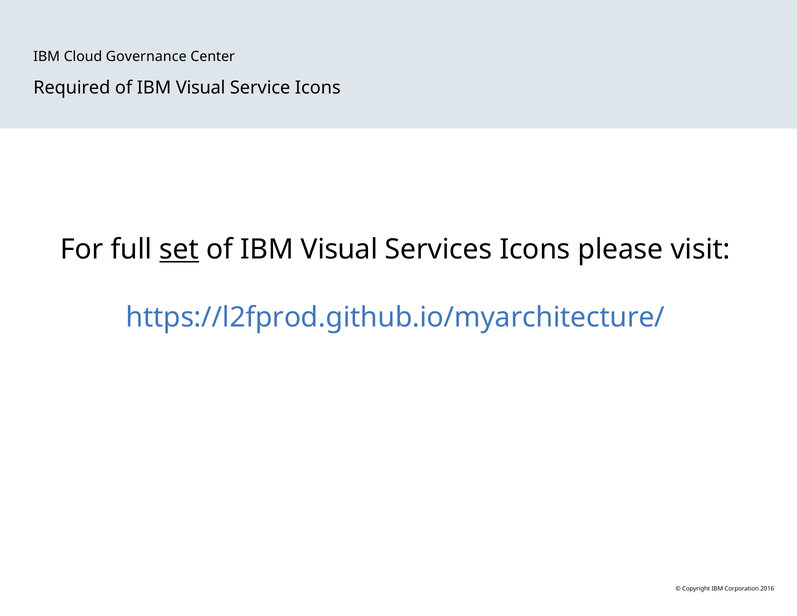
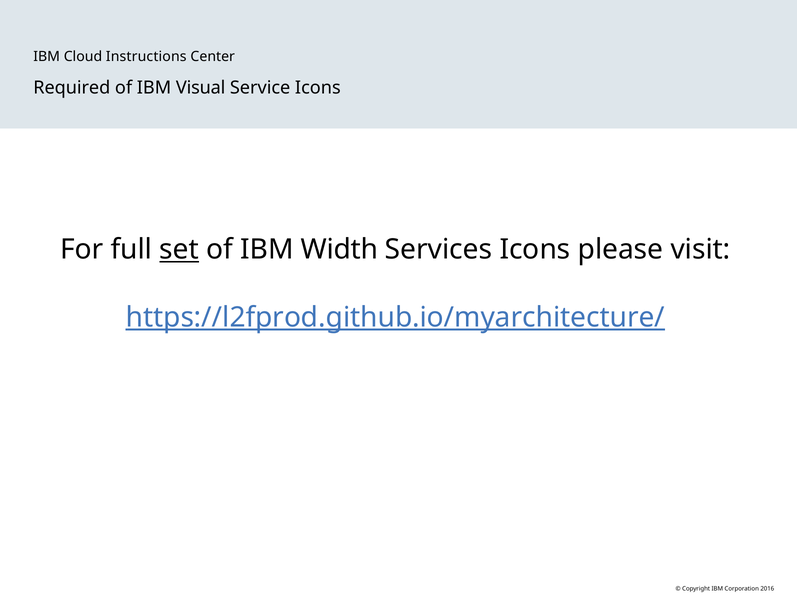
Governance: Governance -> Instructions (146, 56)
Visual: Visual -> Width (339, 250)
https://l2fprod.github.io/myarchitecture/ underline: none -> present (395, 317)
